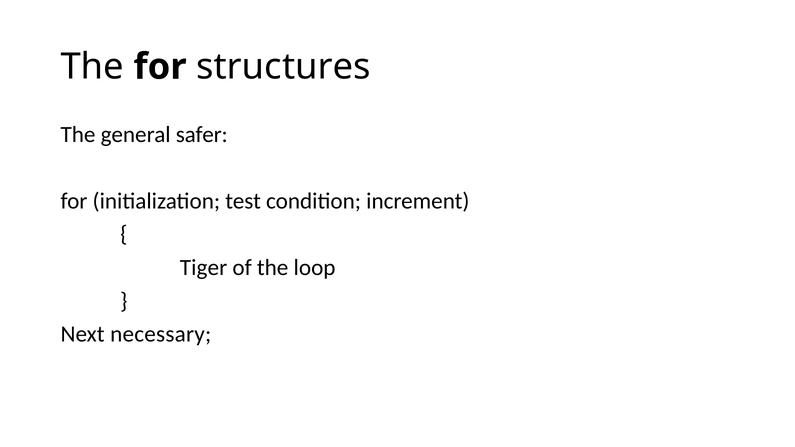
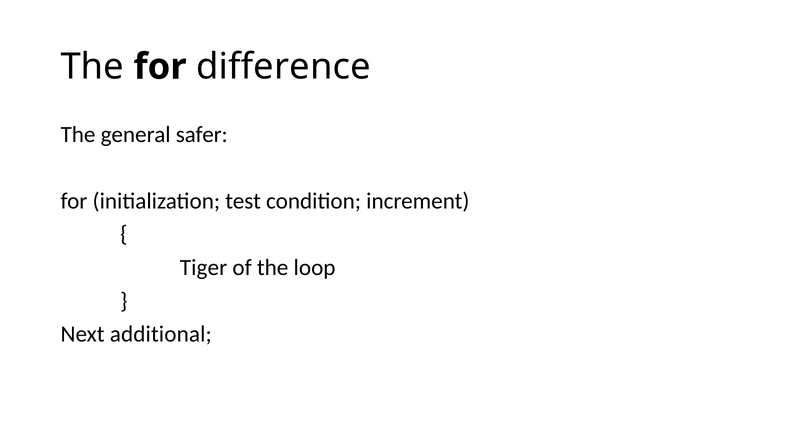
structures: structures -> difference (283, 67)
necessary: necessary -> additional (161, 334)
